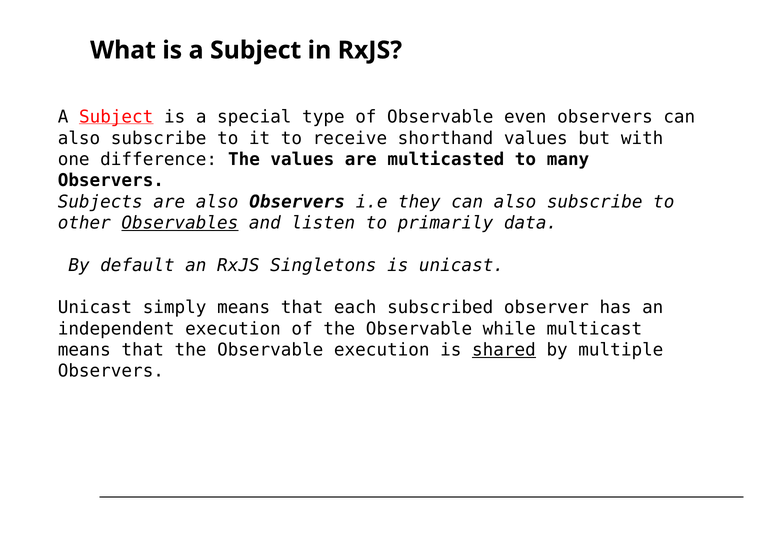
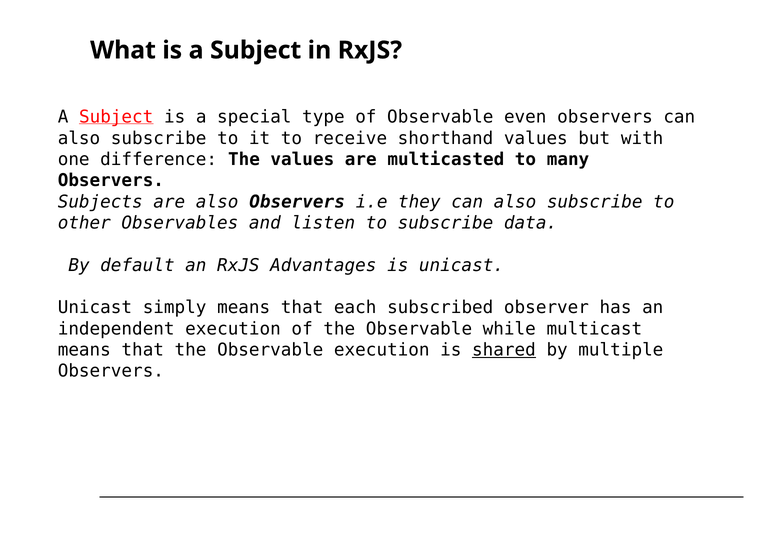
Observables underline: present -> none (180, 223)
to primarily: primarily -> subscribe (446, 223)
Singletons: Singletons -> Advantages (323, 265)
